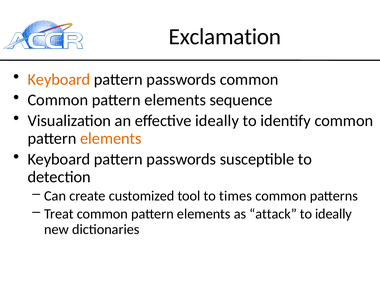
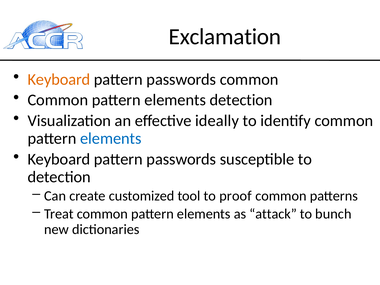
elements sequence: sequence -> detection (241, 100)
elements colour: orange -> blue (111, 138)
times: times -> proof (236, 196)
to ideally: ideally -> bunch (333, 214)
